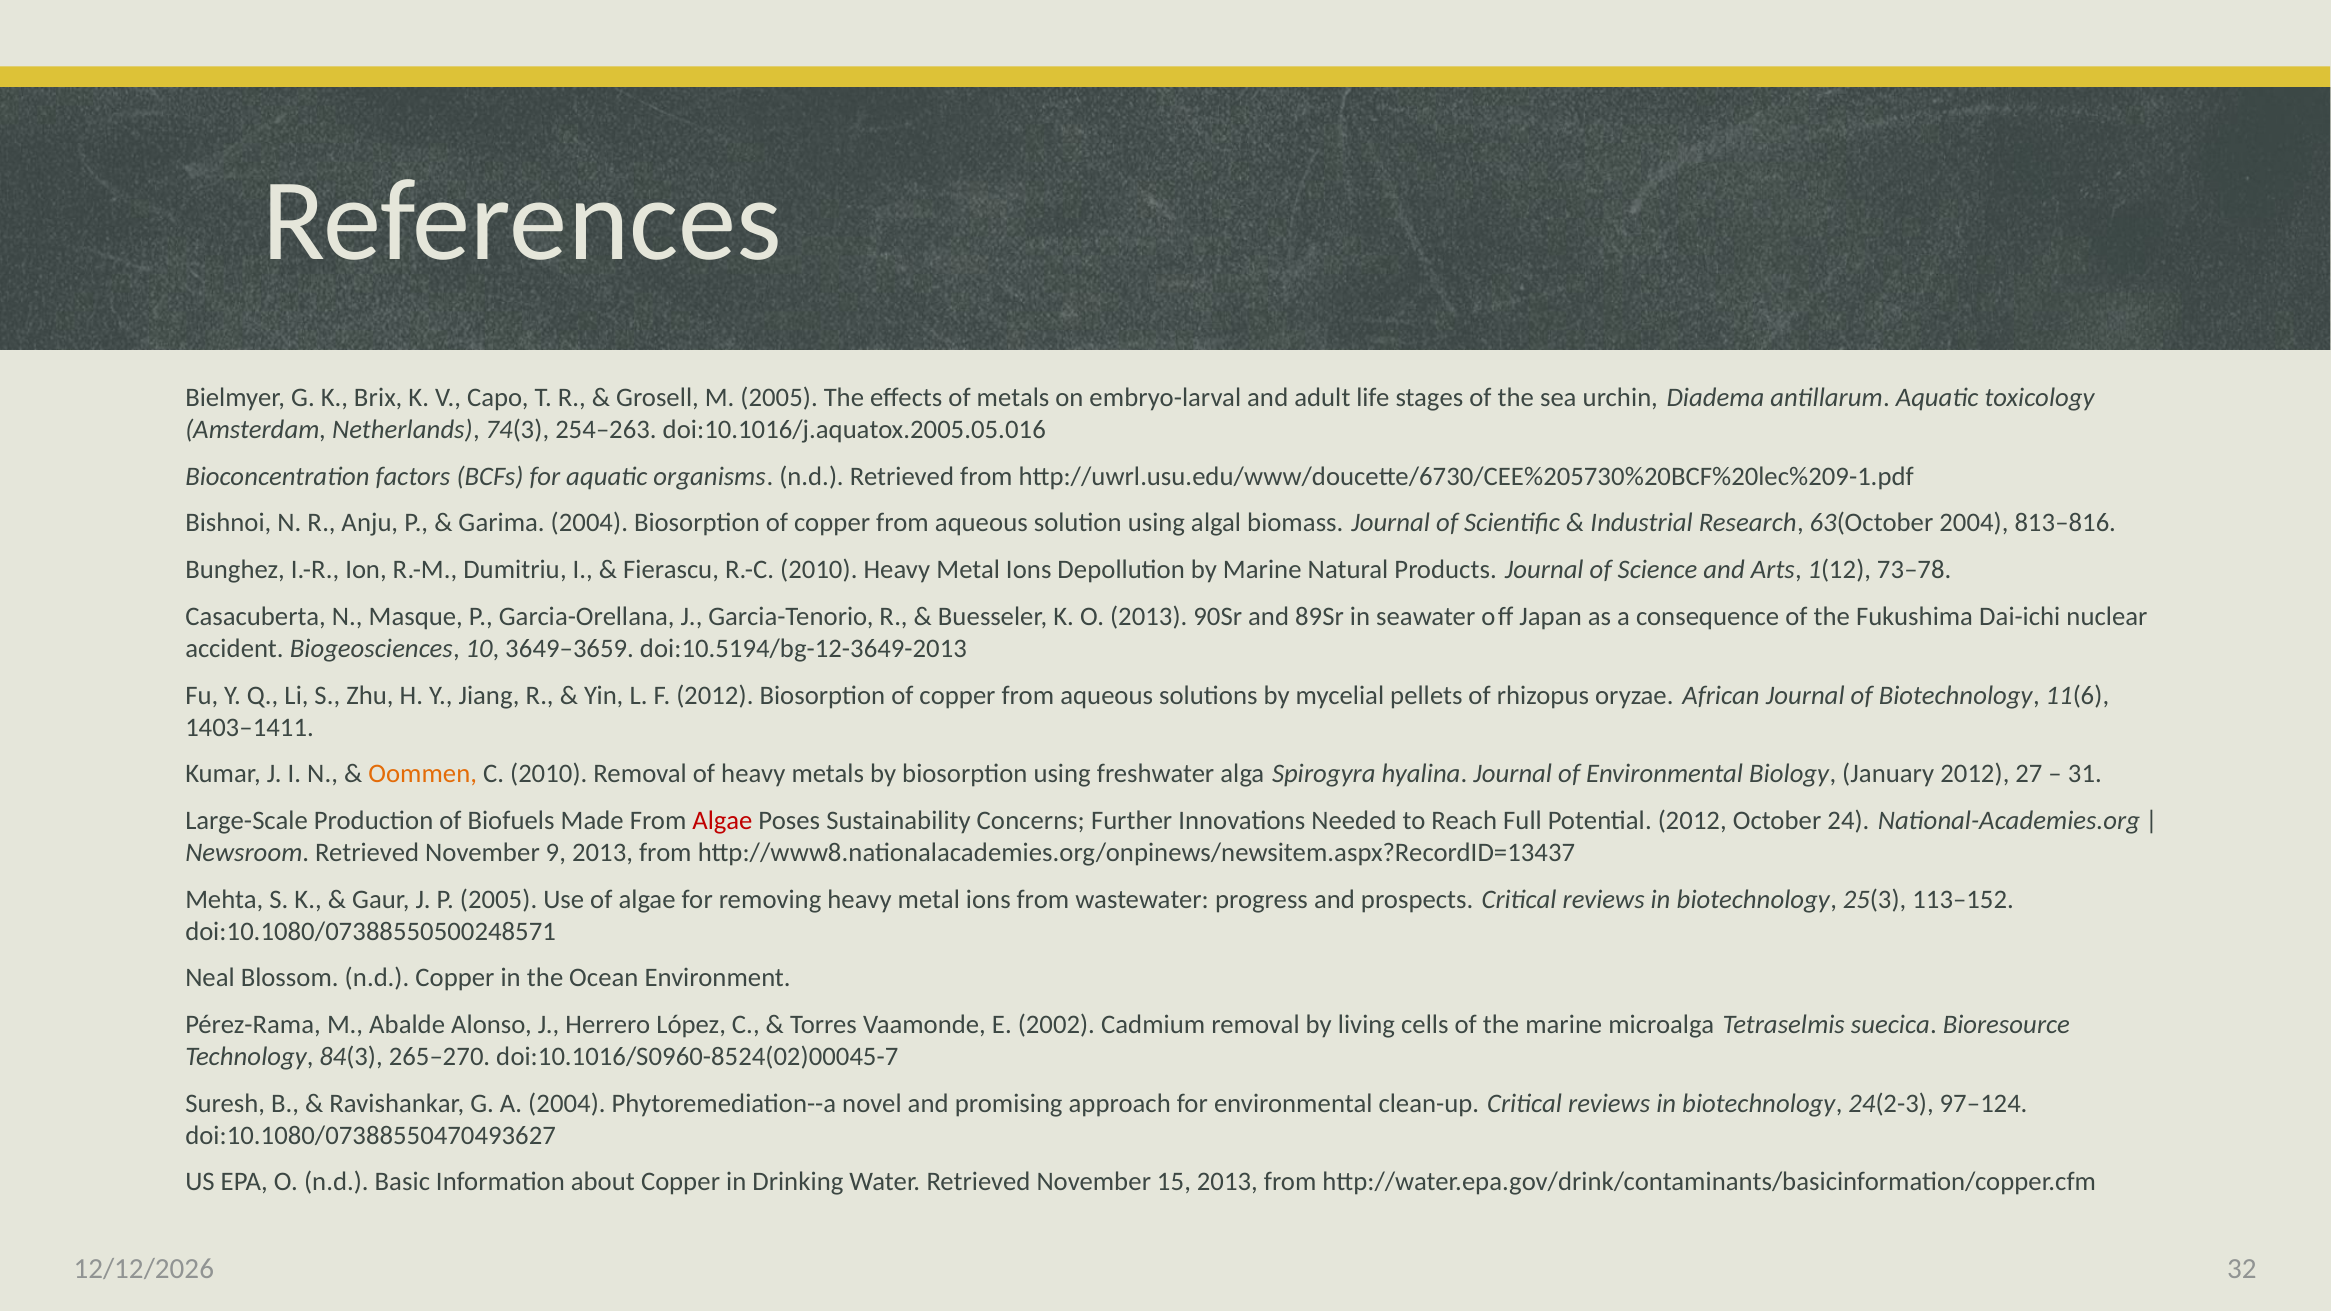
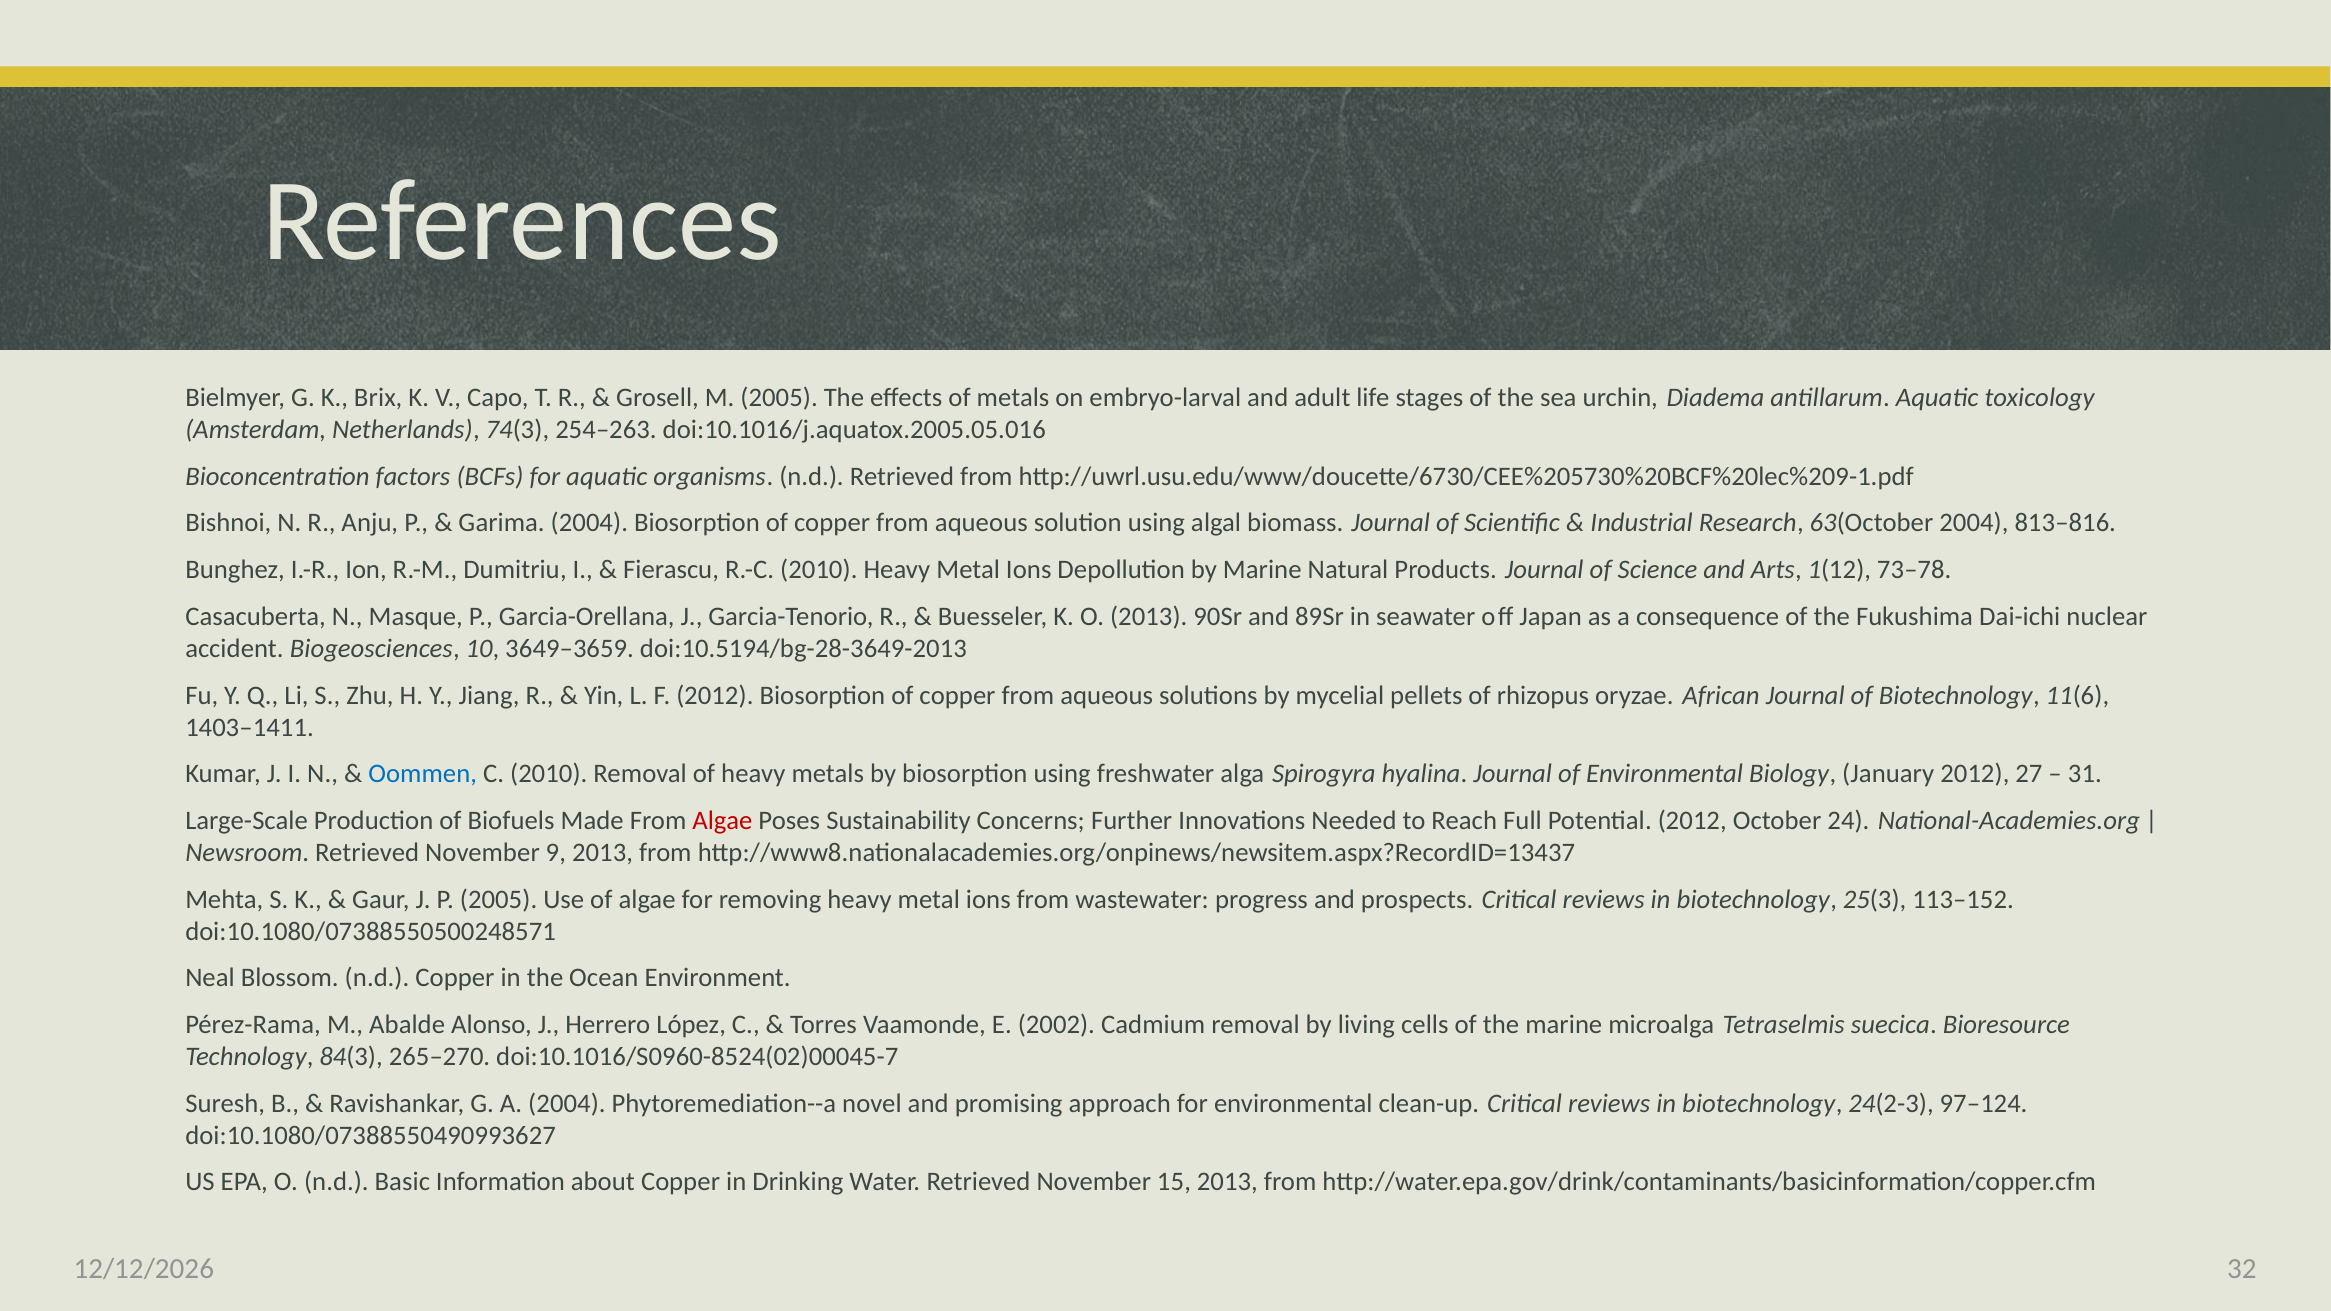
doi:10.5194/bg-12-3649-2013: doi:10.5194/bg-12-3649-2013 -> doi:10.5194/bg-28-3649-2013 (803, 649)
Oommen colour: orange -> blue (423, 774)
doi:10.1080/07388550470493627: doi:10.1080/07388550470493627 -> doi:10.1080/07388550490993627 (371, 1136)
